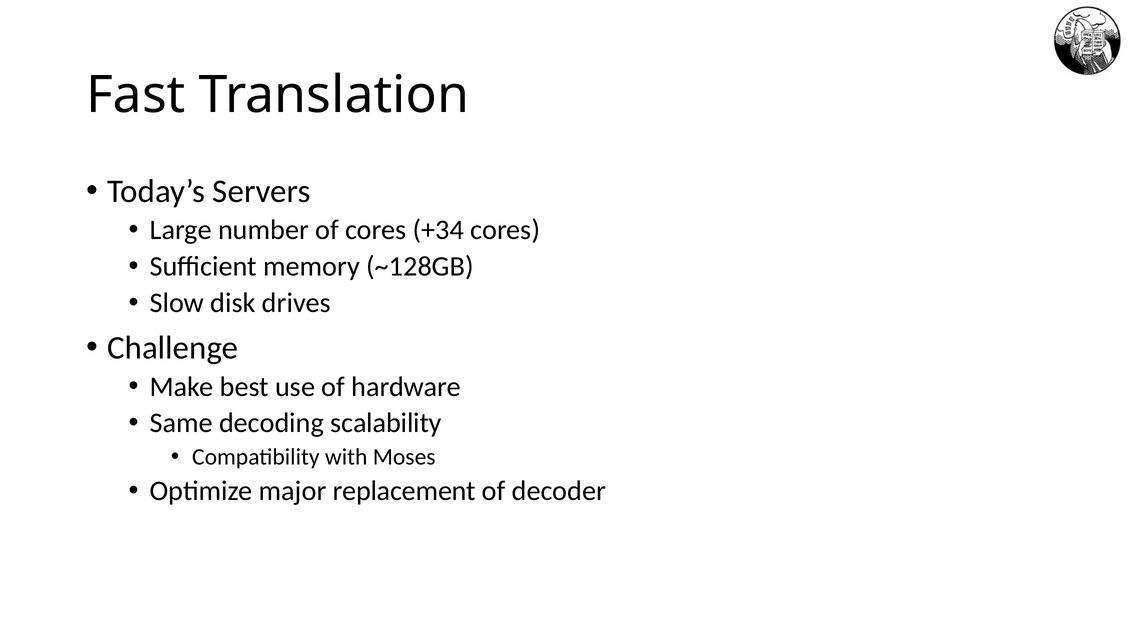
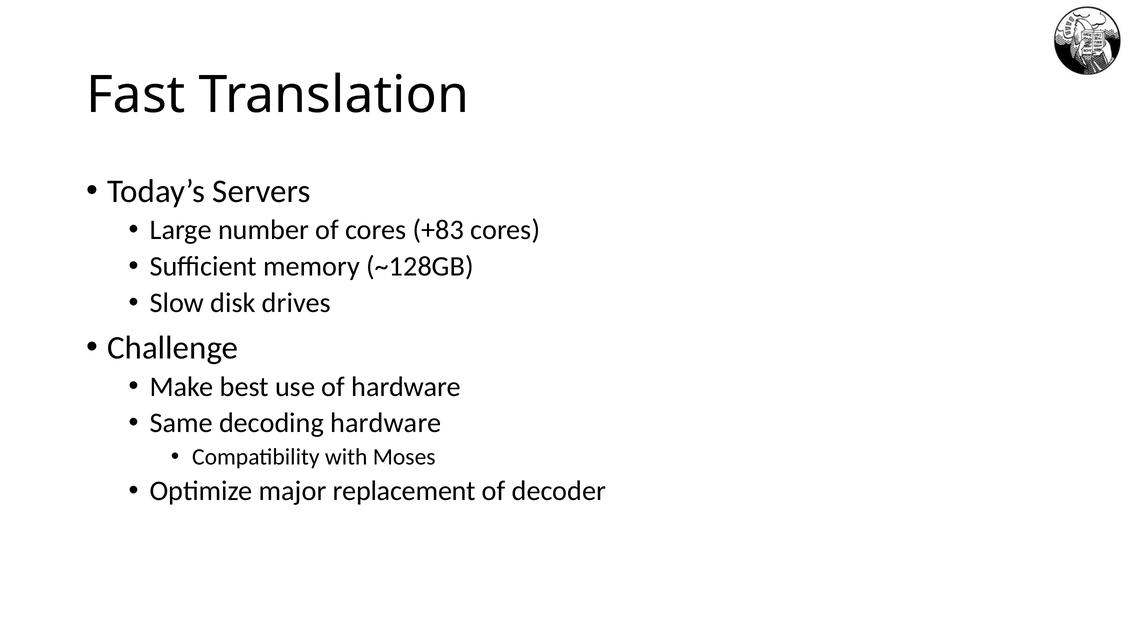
+34: +34 -> +83 (438, 230)
decoding scalability: scalability -> hardware (386, 423)
